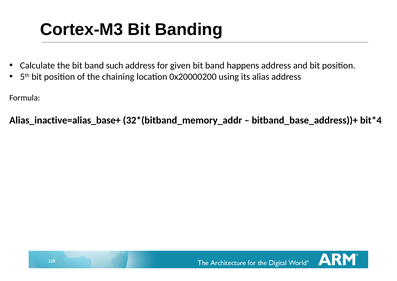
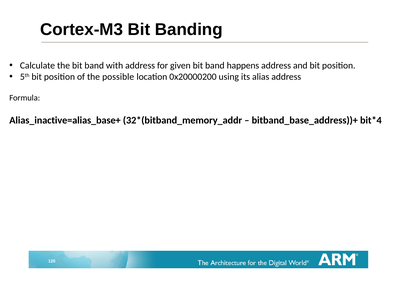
such: such -> with (115, 65)
chaining: chaining -> possible (118, 77)
